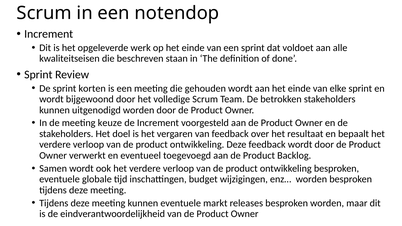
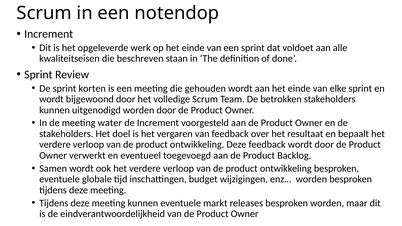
keuze: keuze -> water (110, 123)
